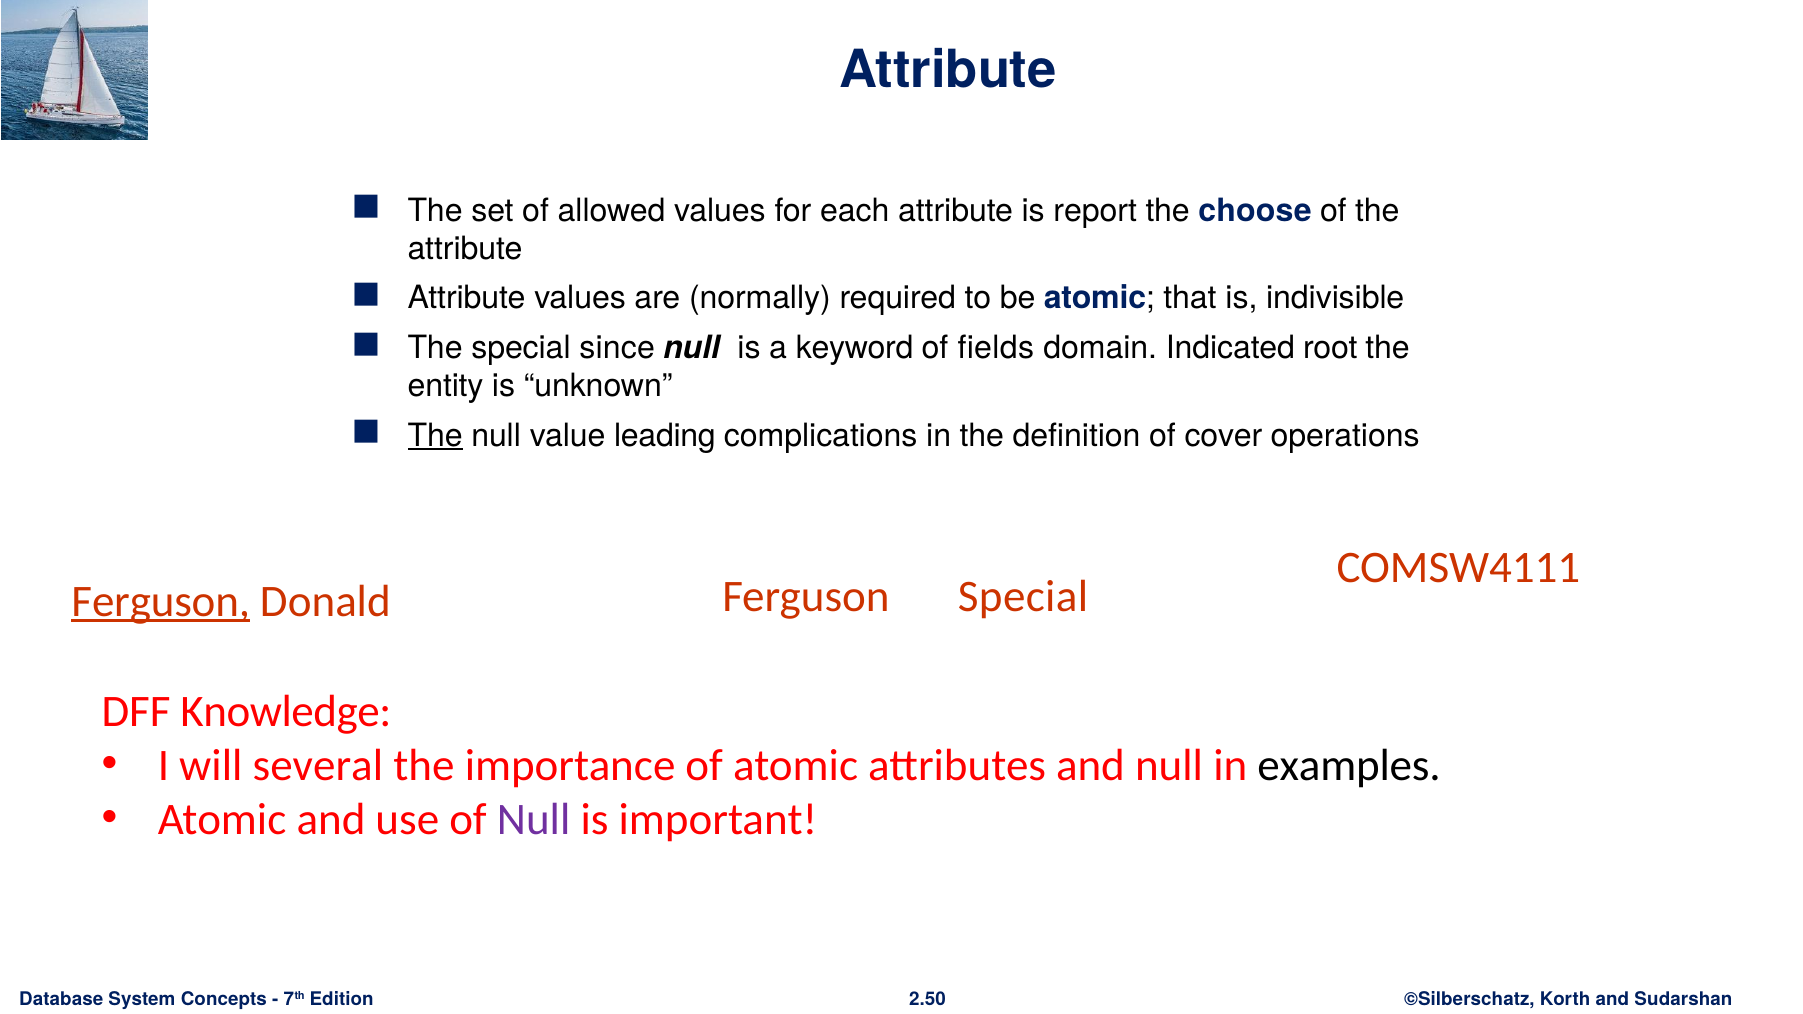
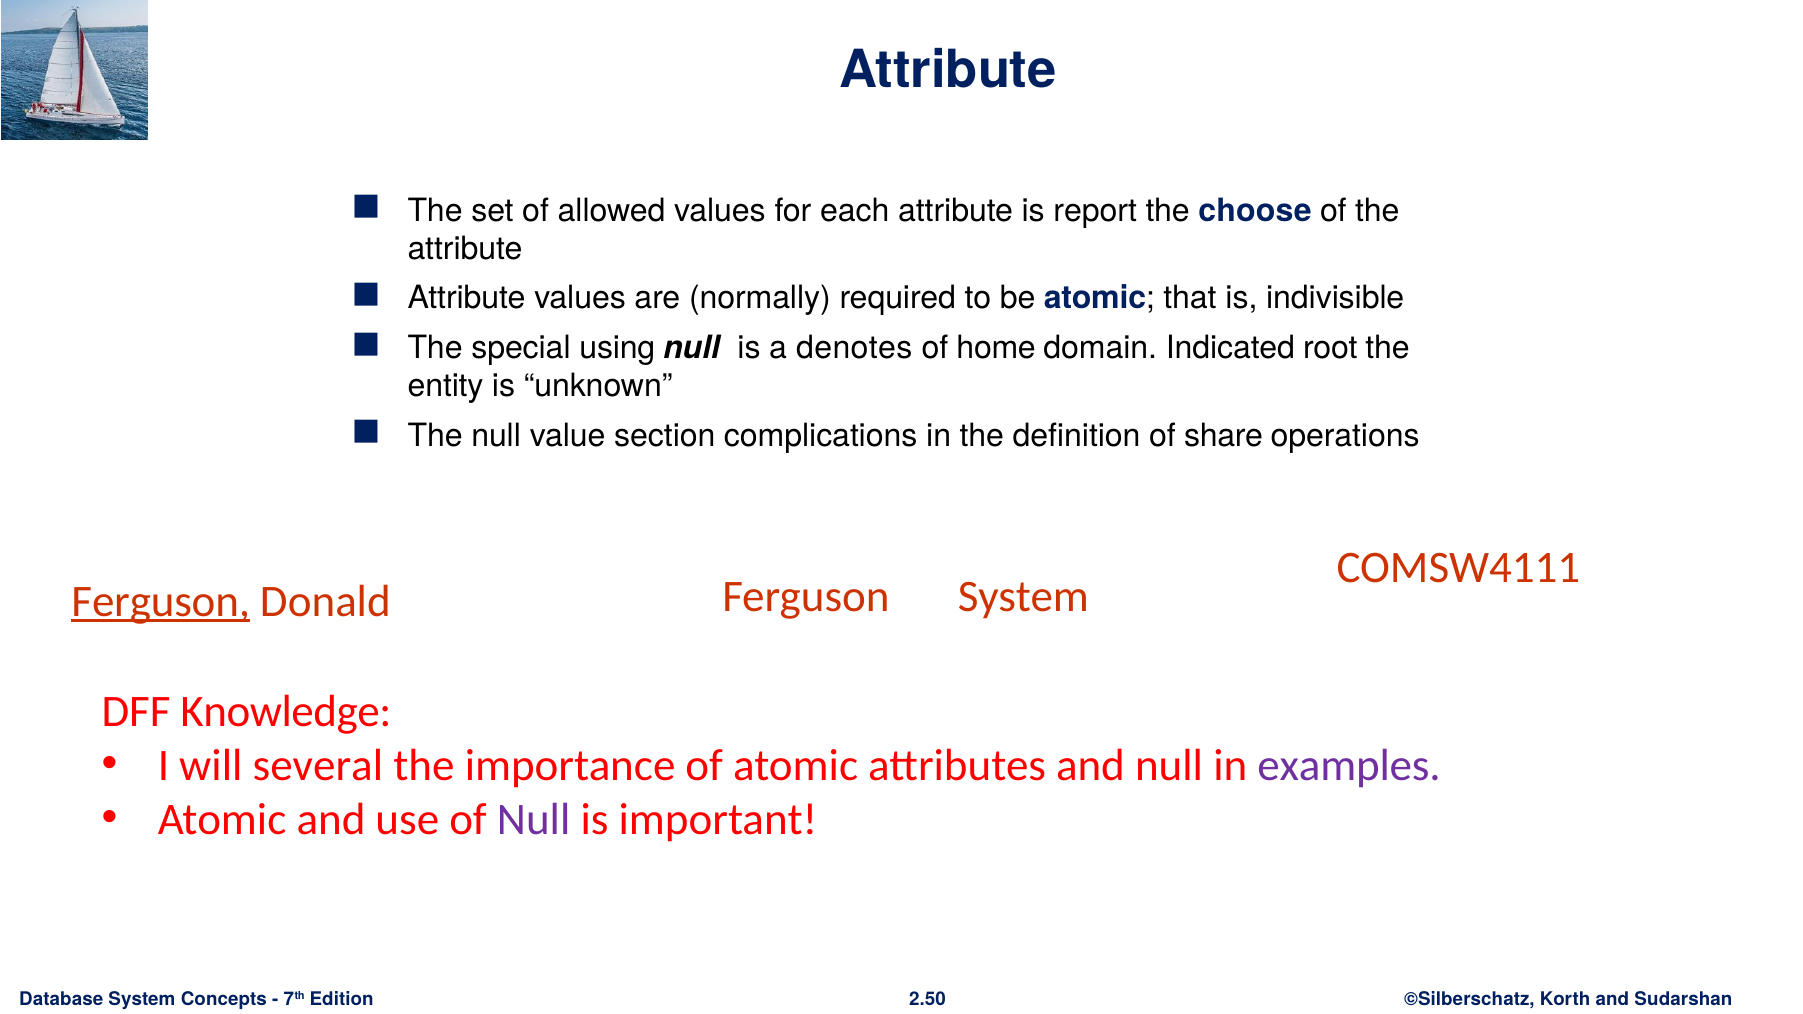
since: since -> using (617, 348)
keyword: keyword -> denotes (854, 348)
fields: fields -> home (996, 348)
The underline: present -> none (435, 436)
leading: leading -> section (665, 436)
cover: cover -> share (1224, 436)
Ferguson Special: Special -> System (1023, 596)
examples colour: black -> purple (1349, 765)
